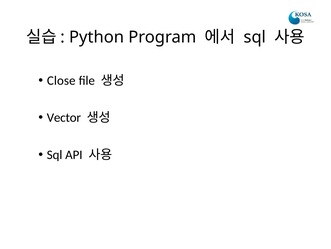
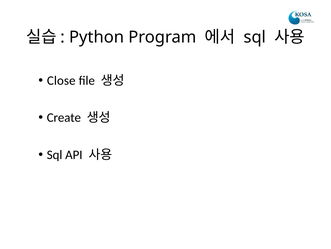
Vector: Vector -> Create (64, 117)
